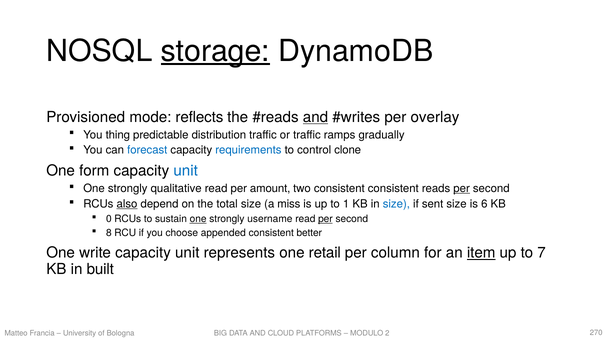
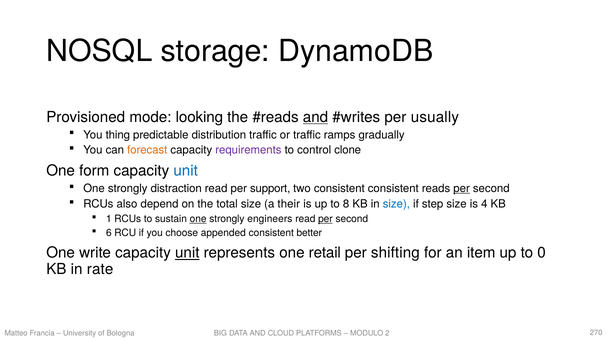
storage underline: present -> none (215, 51)
reflects: reflects -> looking (199, 117)
overlay: overlay -> usually (435, 117)
forecast colour: blue -> orange (147, 150)
requirements colour: blue -> purple (248, 150)
qualitative: qualitative -> distraction (176, 188)
amount: amount -> support (270, 188)
also underline: present -> none (127, 204)
miss: miss -> their (289, 204)
1: 1 -> 8 (346, 204)
sent: sent -> step (433, 204)
6: 6 -> 4 (484, 204)
0: 0 -> 1 (109, 218)
username: username -> engineers (270, 218)
8: 8 -> 6 (109, 232)
unit underline: none -> present (187, 252)
column: column -> shifting (395, 252)
item underline: present -> none (481, 252)
7: 7 -> 0 (542, 252)
built: built -> rate (100, 269)
